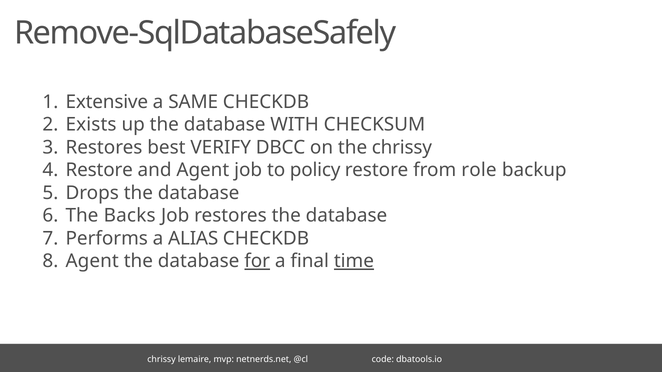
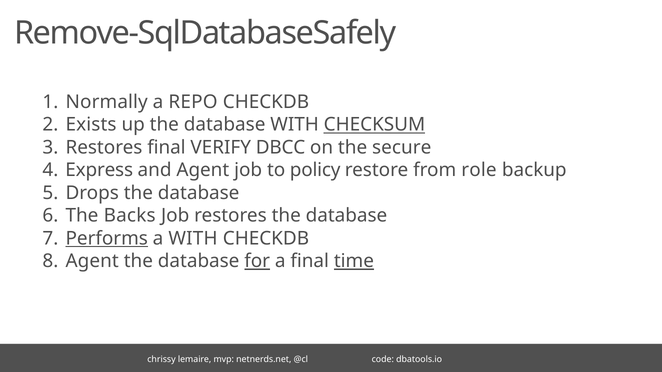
Extensive: Extensive -> Normally (107, 102)
SAME: SAME -> REPO (193, 102)
CHECKSUM underline: none -> present (374, 125)
Restores best: best -> final (166, 147)
the chrissy: chrissy -> secure (402, 147)
Restore: Restore -> Express (99, 170)
Performs underline: none -> present (107, 238)
a ALIAS: ALIAS -> WITH (193, 238)
